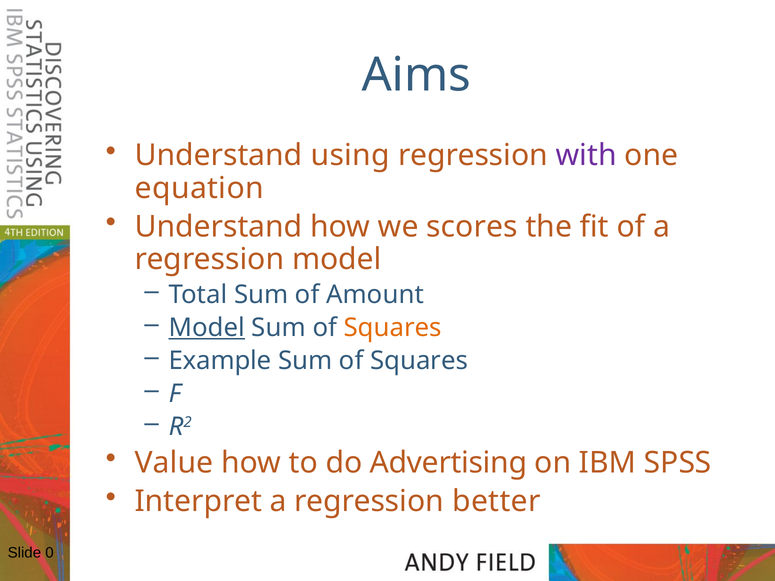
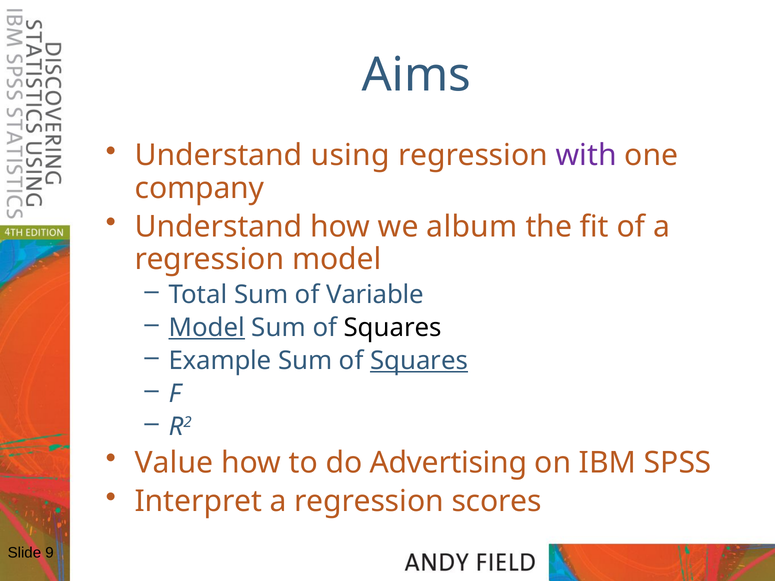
equation: equation -> company (200, 188)
scores: scores -> album (472, 227)
Amount: Amount -> Variable (375, 295)
Squares colour: orange -> black (393, 328)
Squares underline: none -> present (419, 361)
better: better -> scores (497, 502)
0: 0 -> 9 (50, 553)
